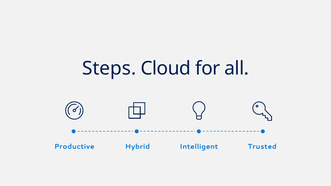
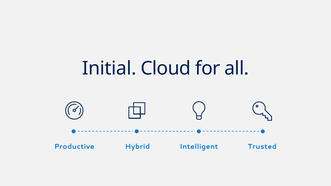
Steps: Steps -> Initial (109, 68)
